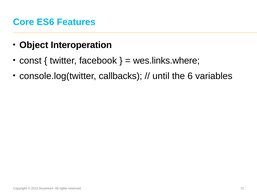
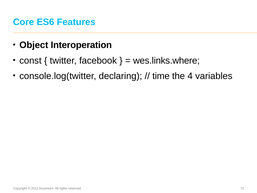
callbacks: callbacks -> declaring (120, 76)
until: until -> time (161, 76)
6: 6 -> 4 (190, 76)
